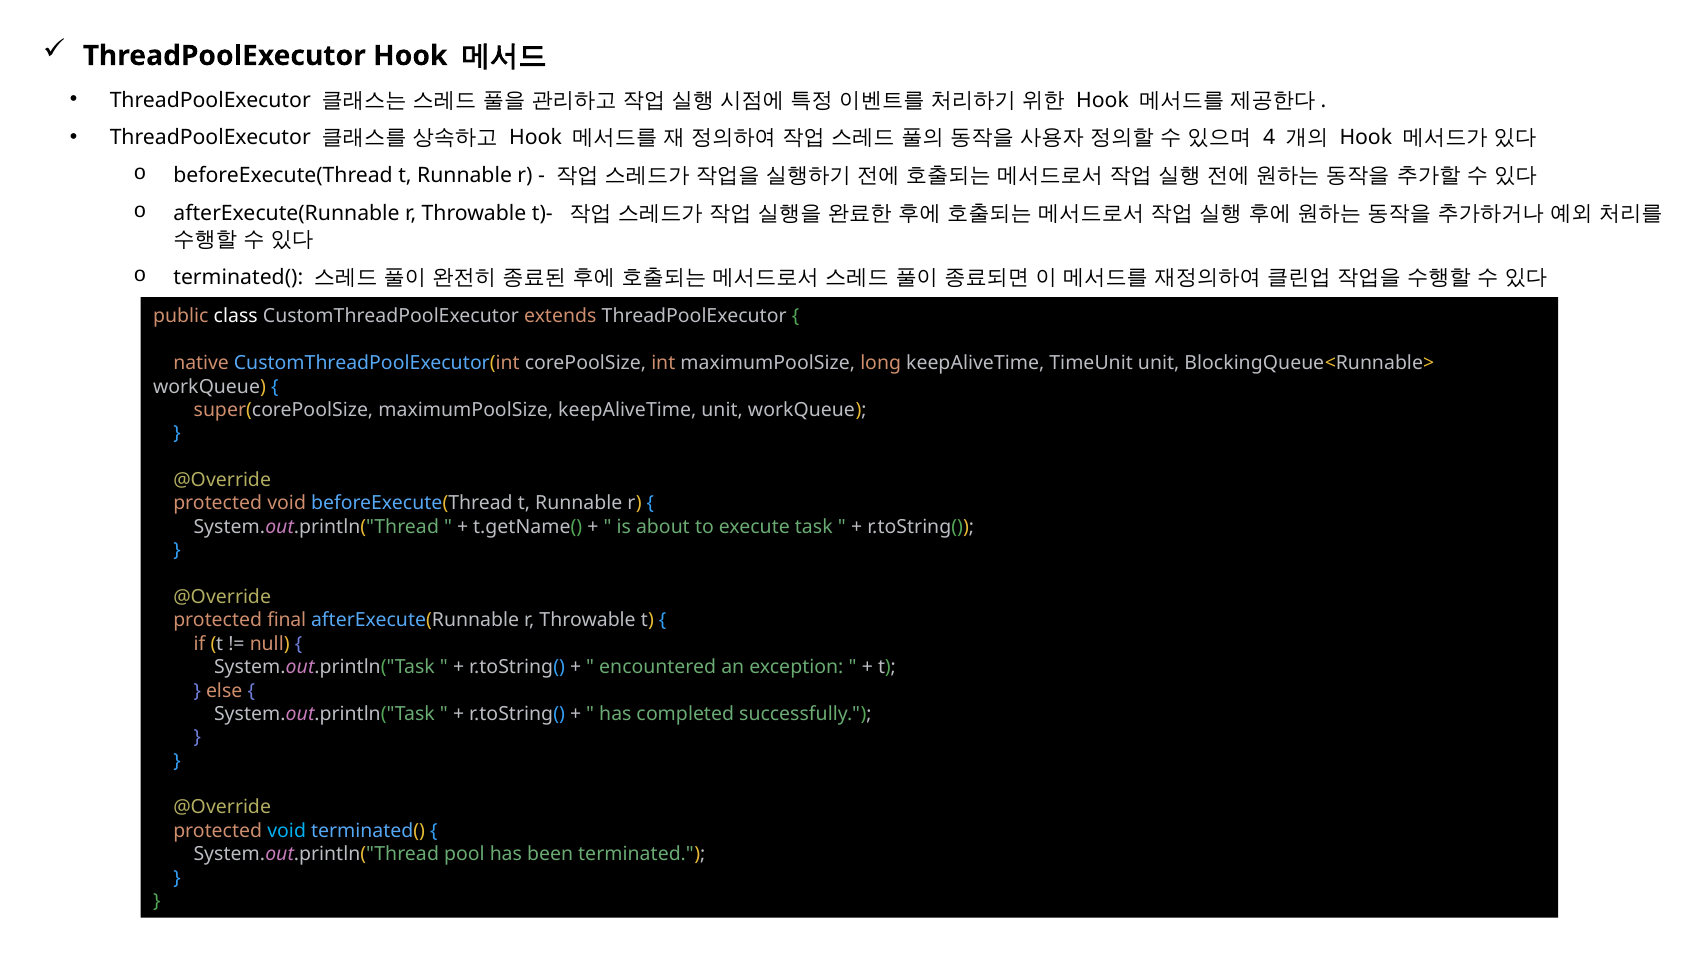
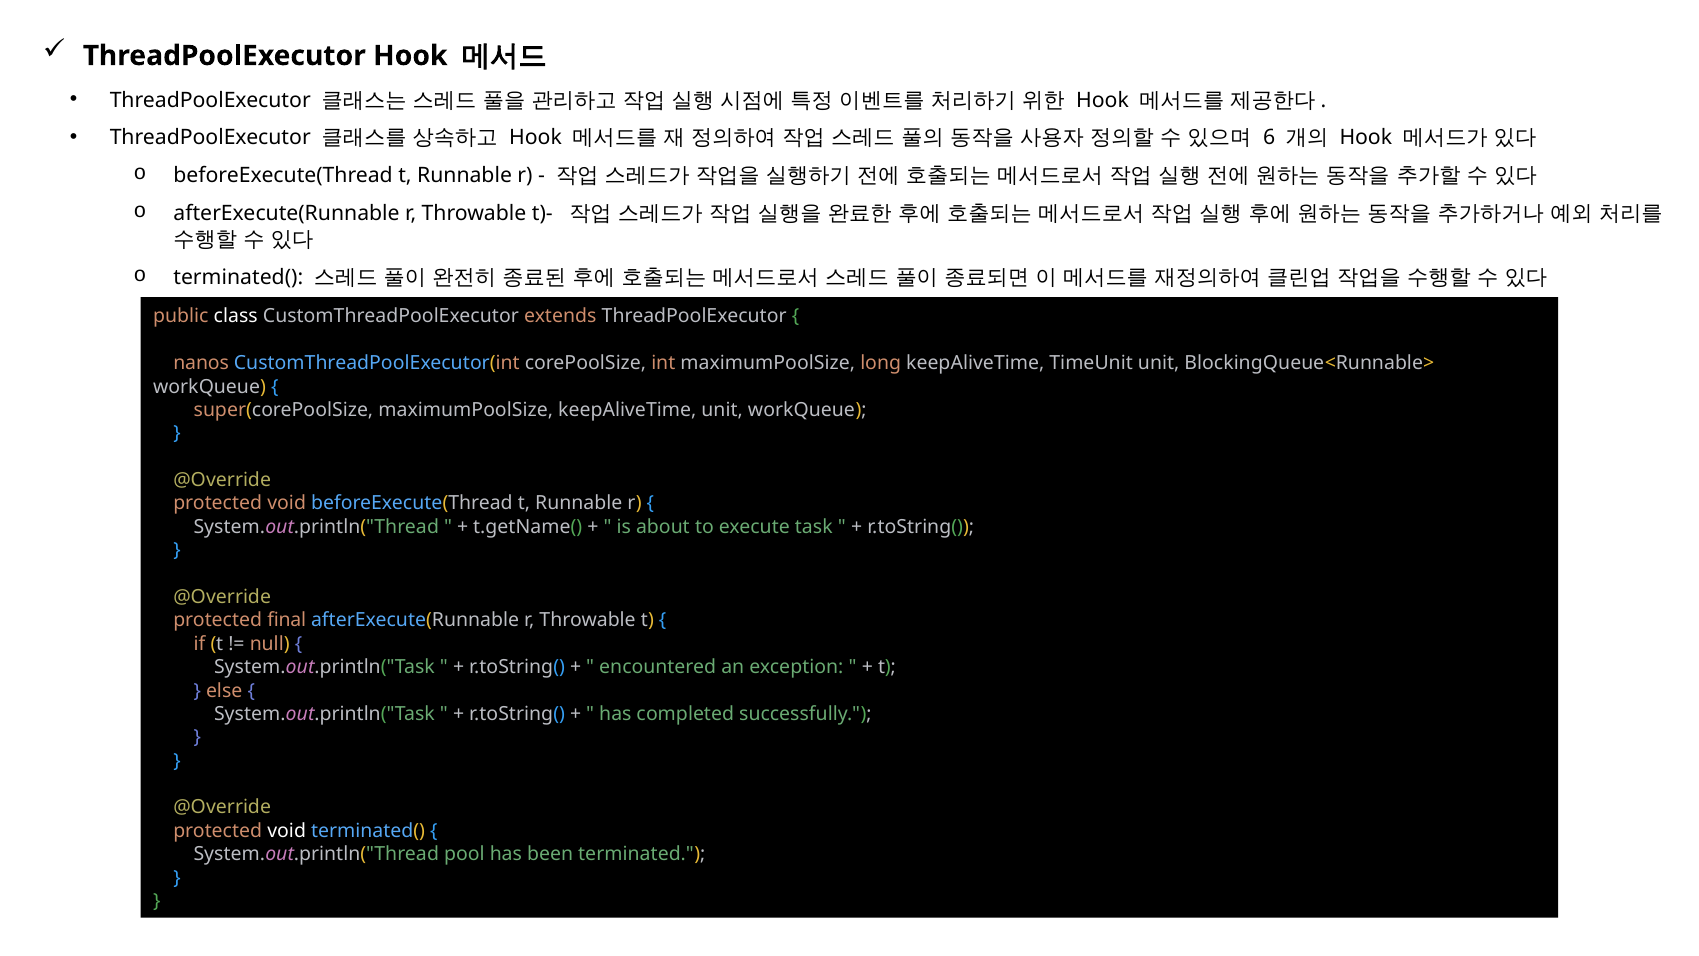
4: 4 -> 6 (1269, 138)
native: native -> nanos (201, 363)
void colour: light blue -> white (287, 831)
